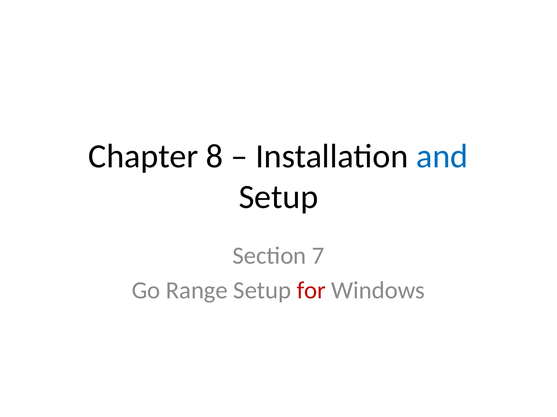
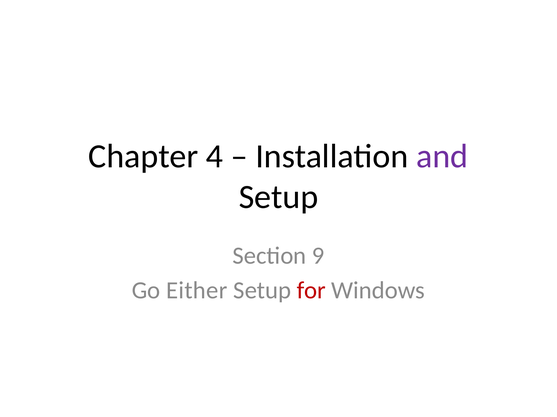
8: 8 -> 4 (214, 157)
and colour: blue -> purple (442, 157)
7: 7 -> 9 (318, 256)
Range: Range -> Either (197, 291)
